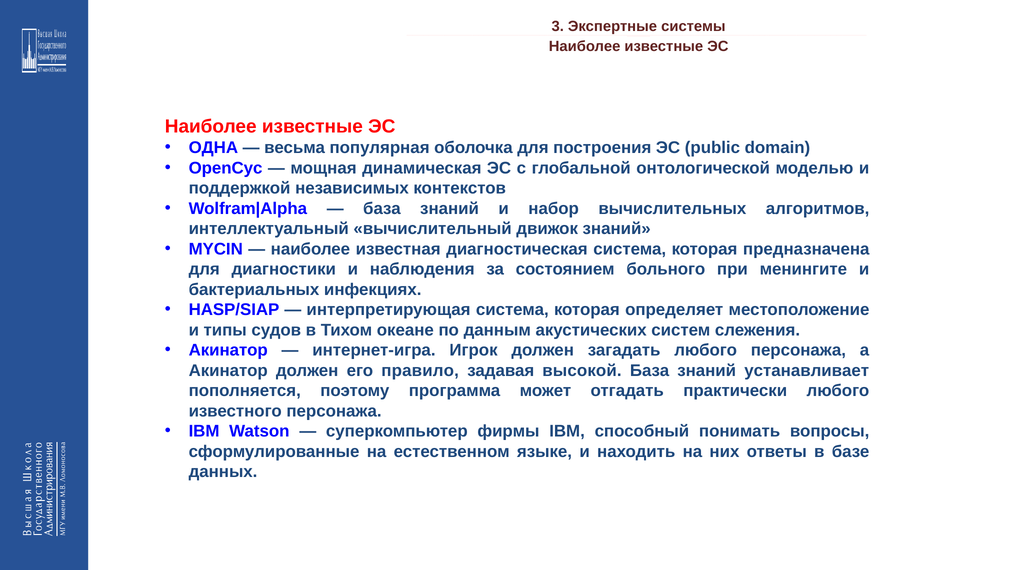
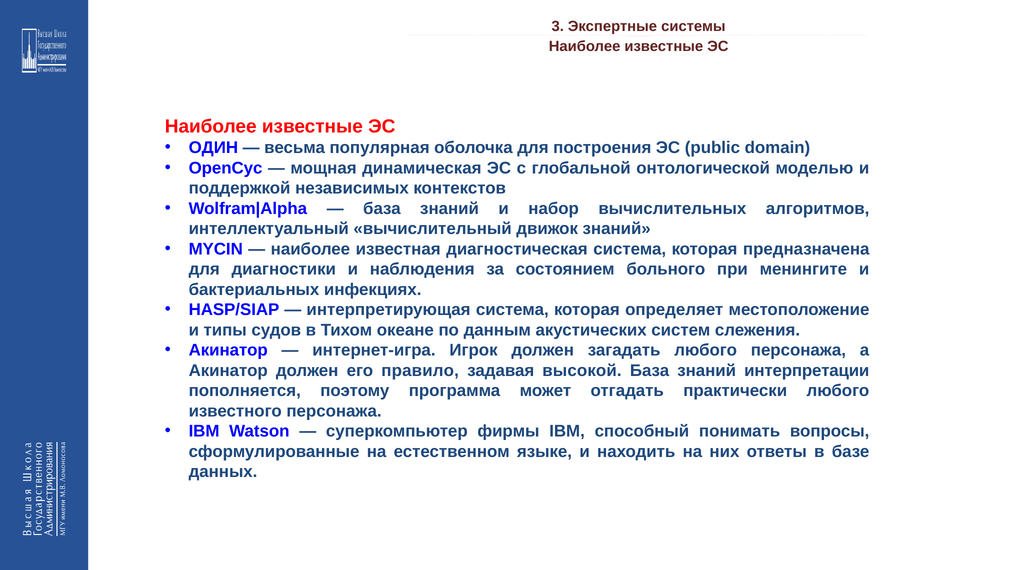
ОДНА: ОДНА -> ОДИН (213, 148)
устанавливает: устанавливает -> интерпретации (807, 371)
